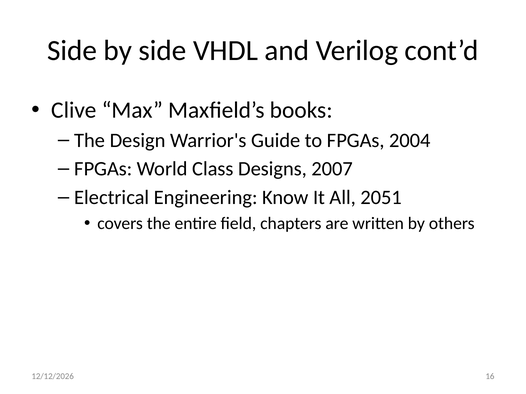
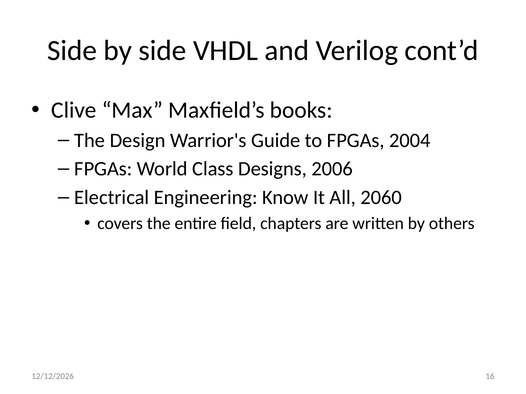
2007: 2007 -> 2006 (332, 169)
2051: 2051 -> 2060 (381, 198)
